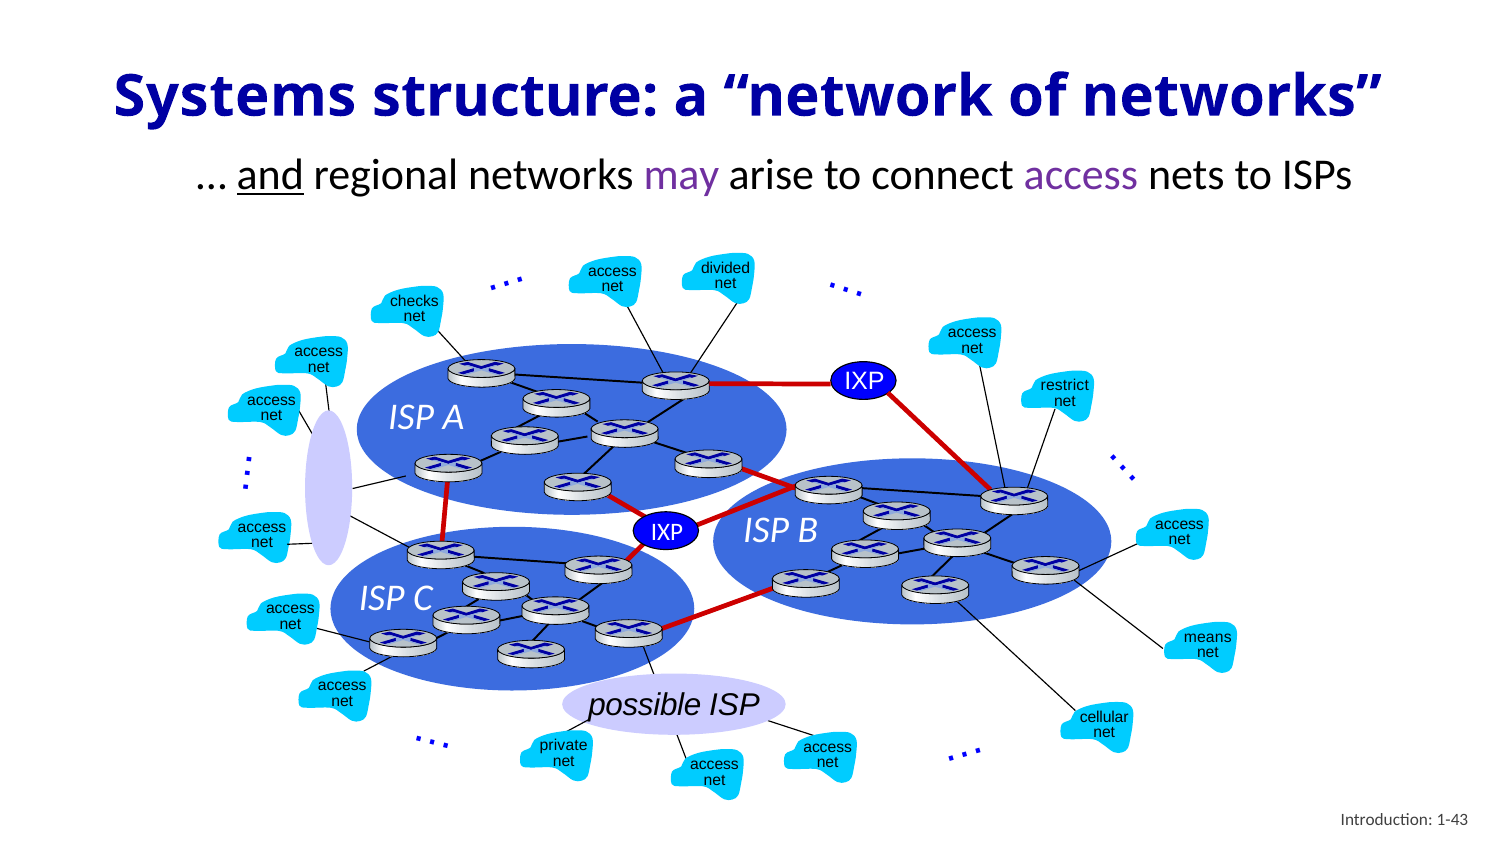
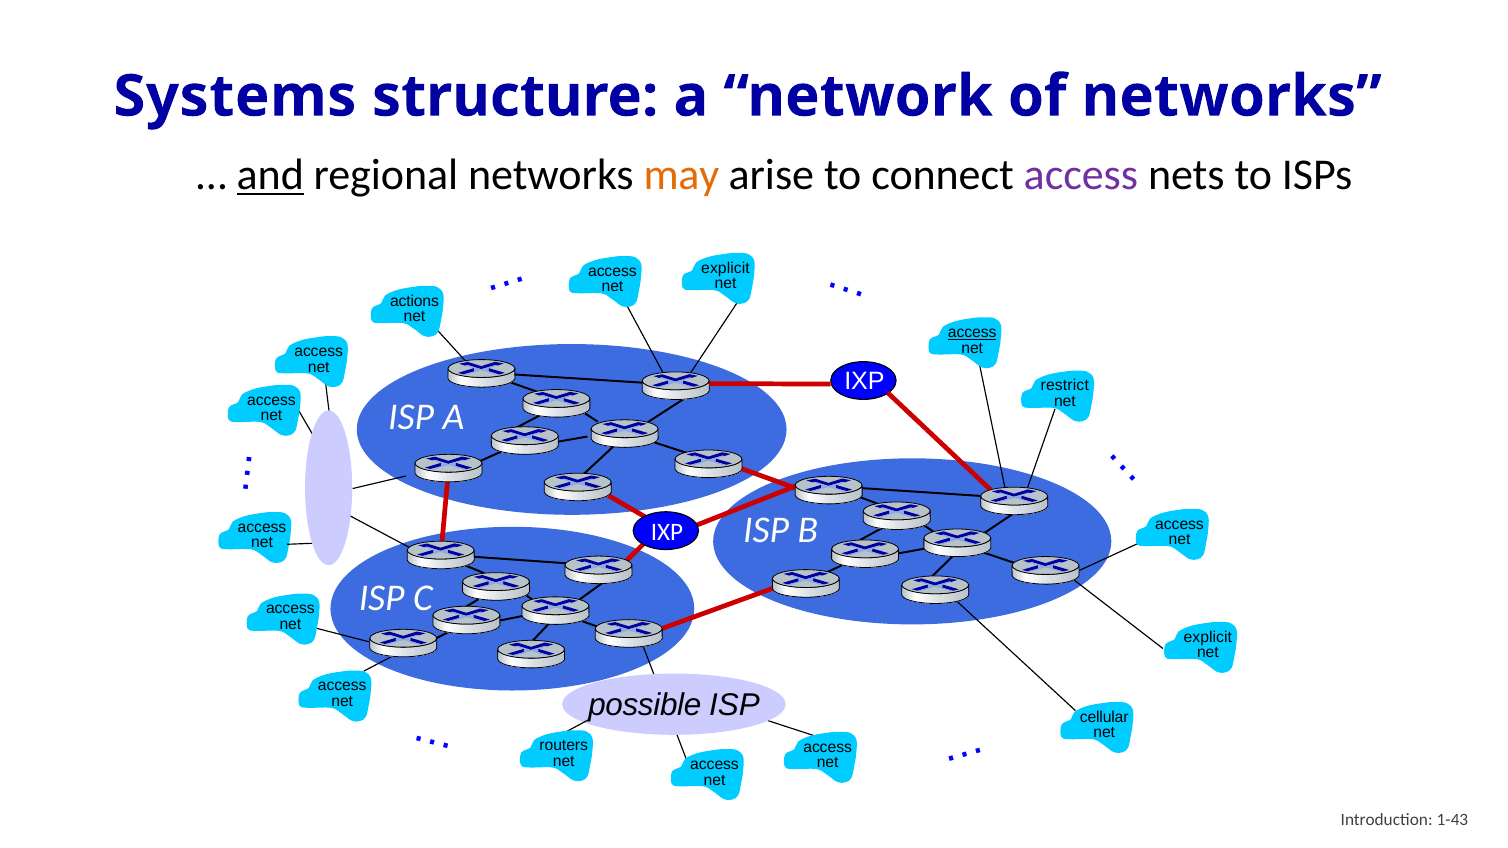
may colour: purple -> orange (681, 175)
divided: divided -> explicit (725, 268)
checks: checks -> actions (415, 301)
access underline: none -> present (972, 332)
means: means -> explicit (1208, 637)
private: private -> routers (564, 746)
